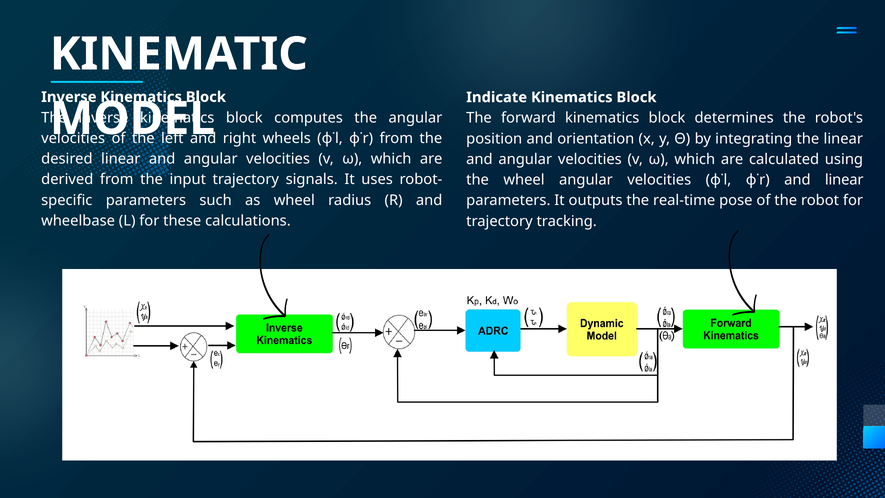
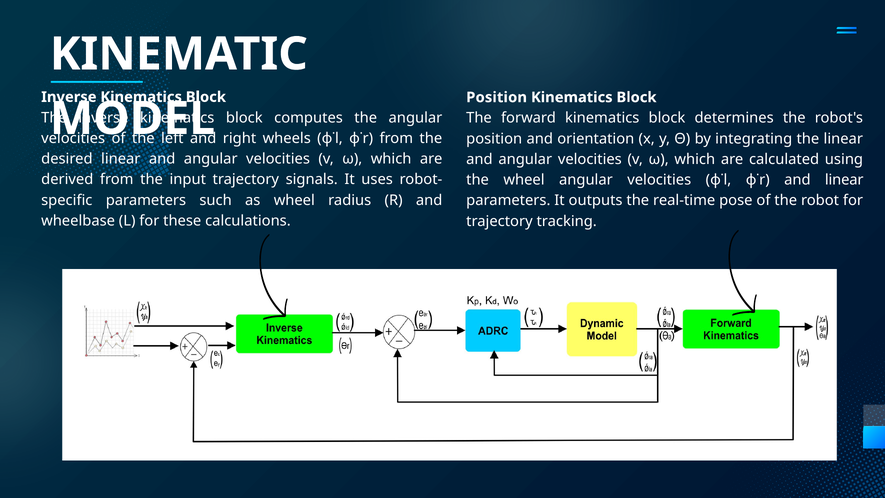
Indicate: Indicate -> Position (497, 97)
